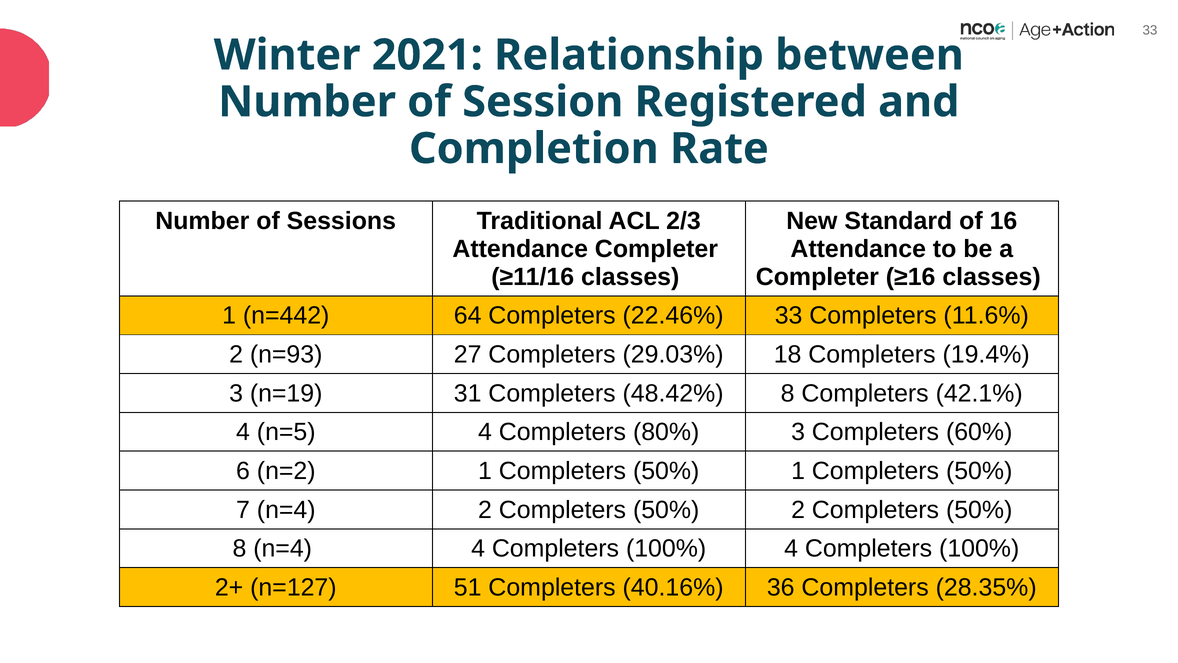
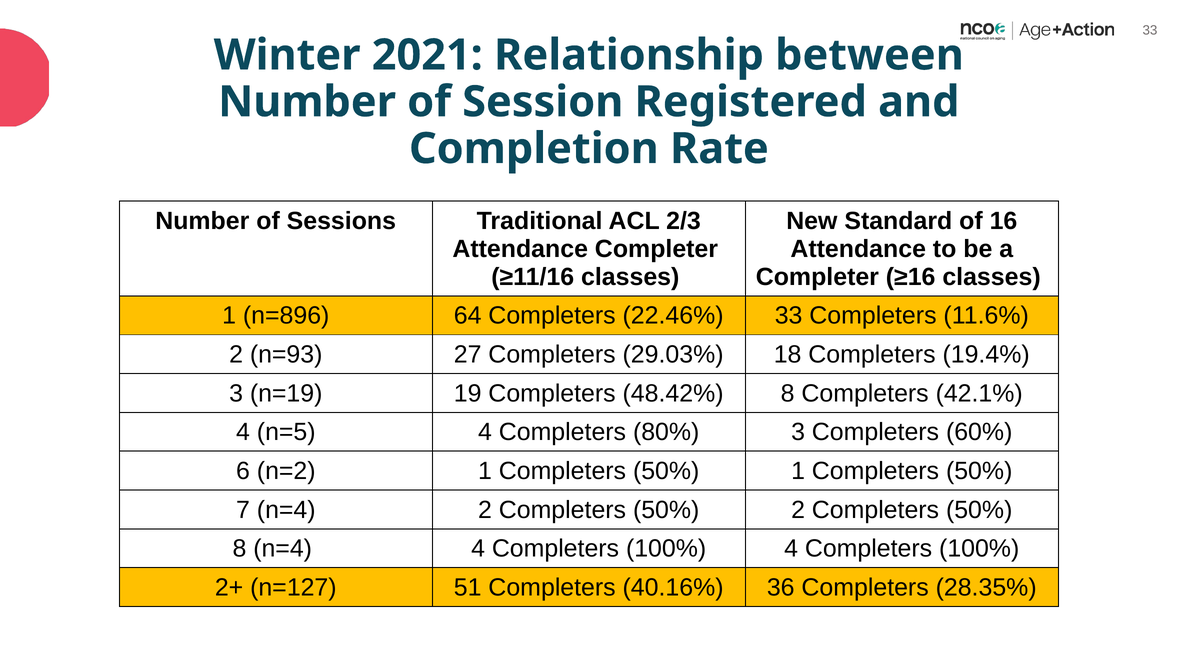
n=442: n=442 -> n=896 (286, 316)
31: 31 -> 19 (468, 393)
